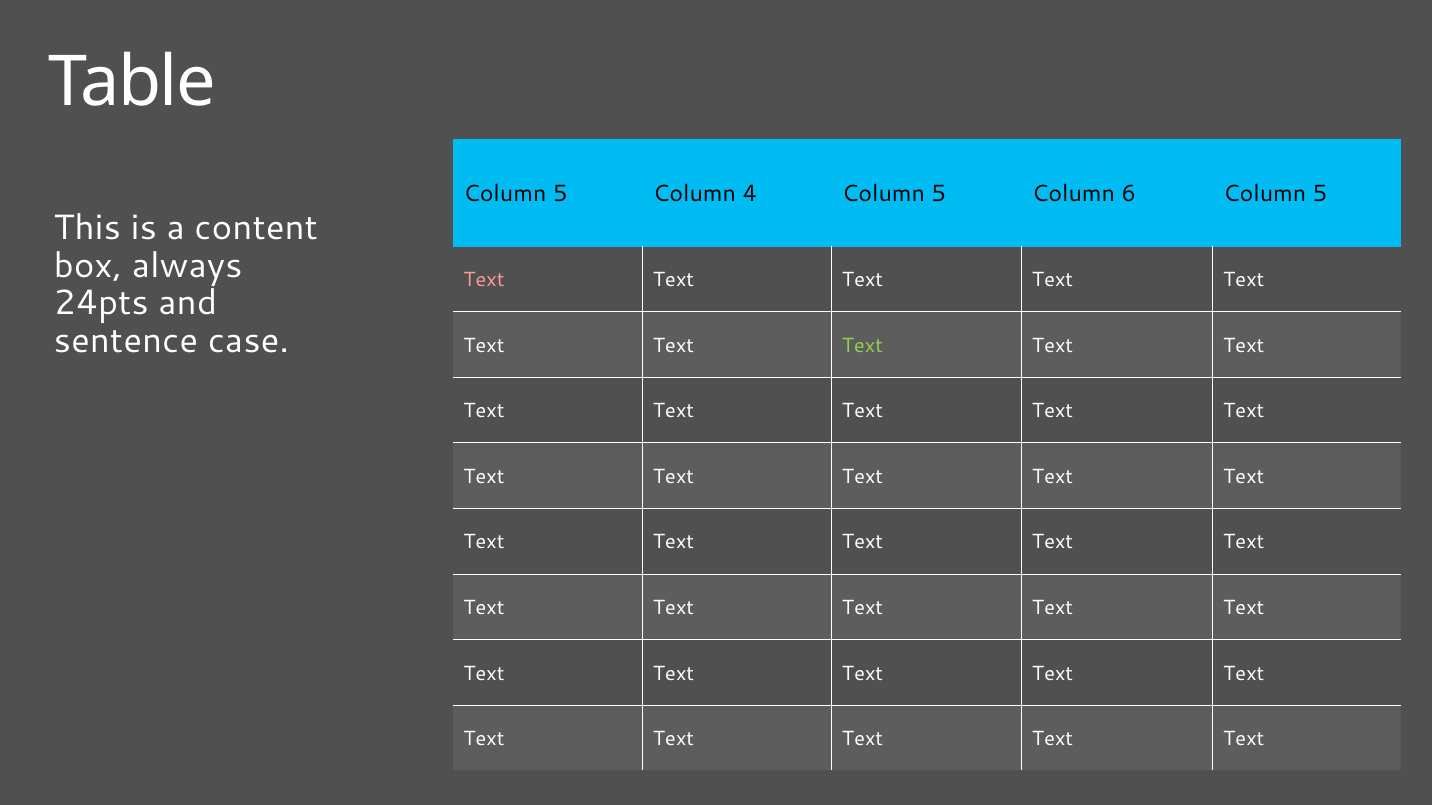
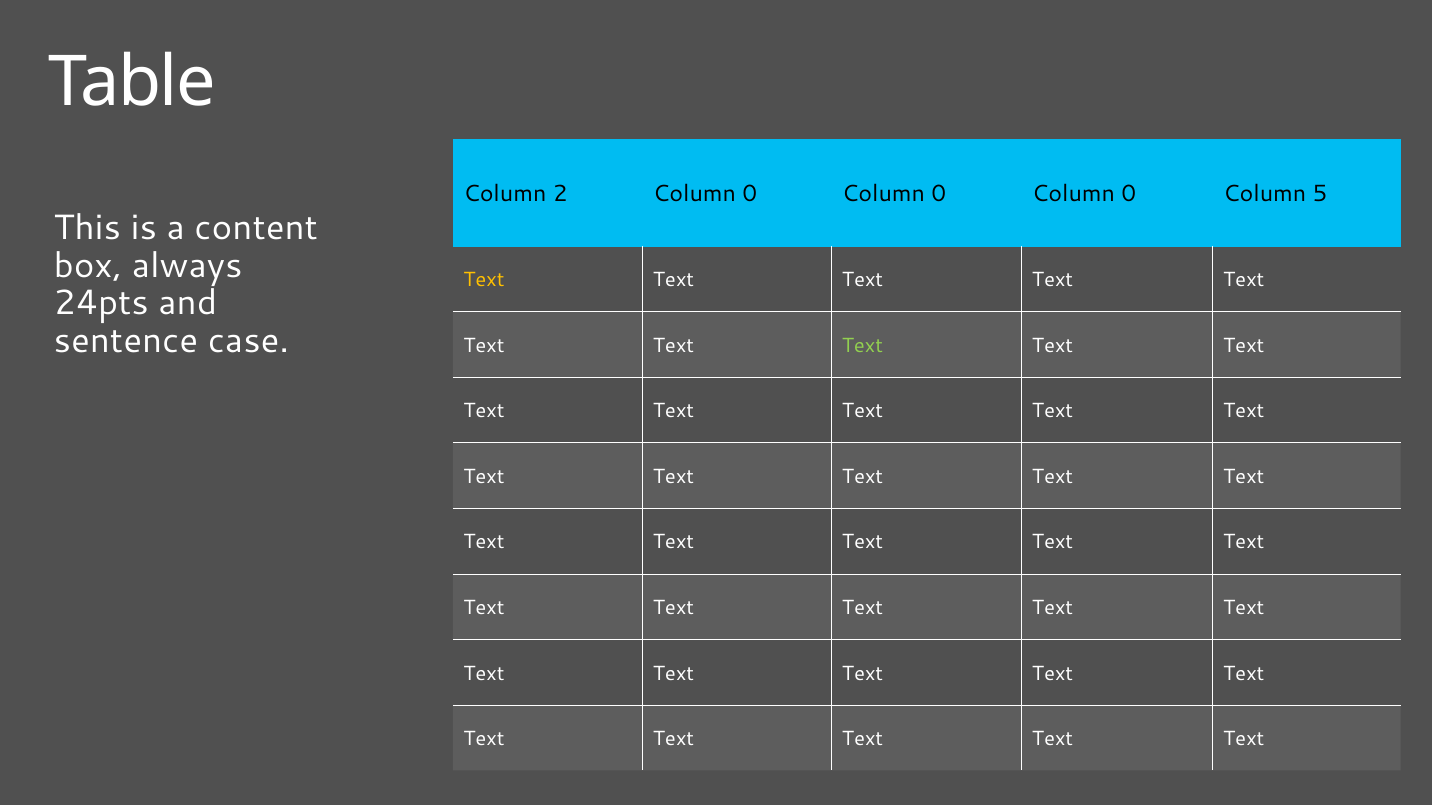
5: 5 -> 2 (560, 194)
4: 4 -> 0 (750, 194)
5: 5 -> 0 (939, 194)
6: 6 -> 0 (1129, 194)
Text colour: pink -> yellow (484, 280)
